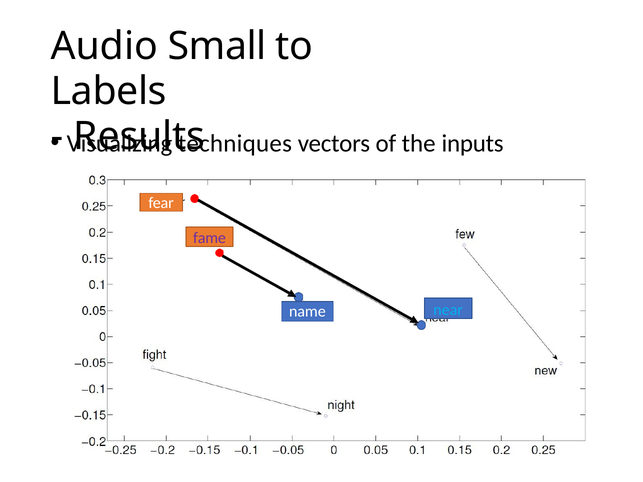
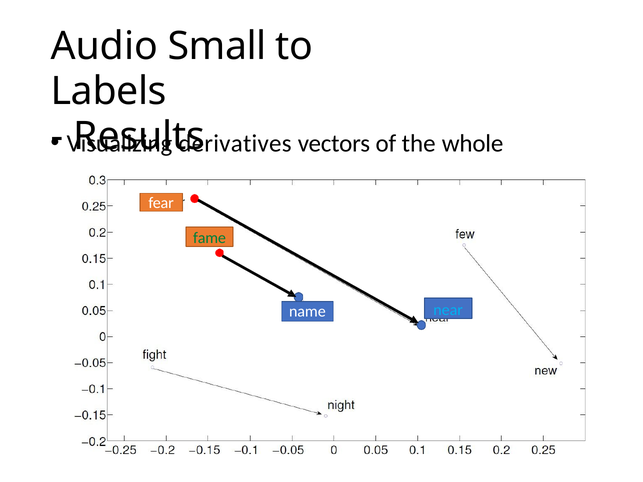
techniques: techniques -> derivatives (235, 144)
inputs: inputs -> whole (473, 144)
fame colour: purple -> green (209, 238)
